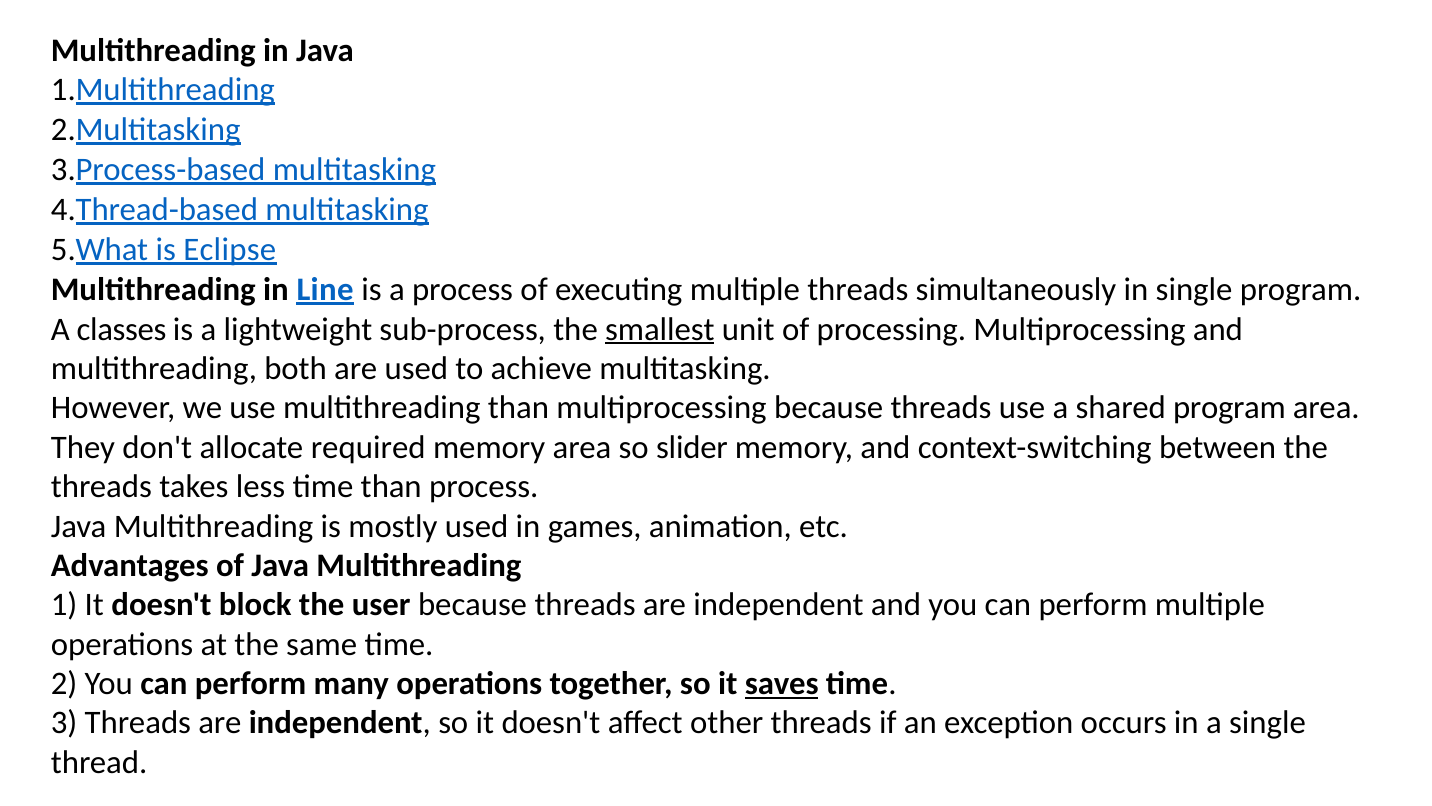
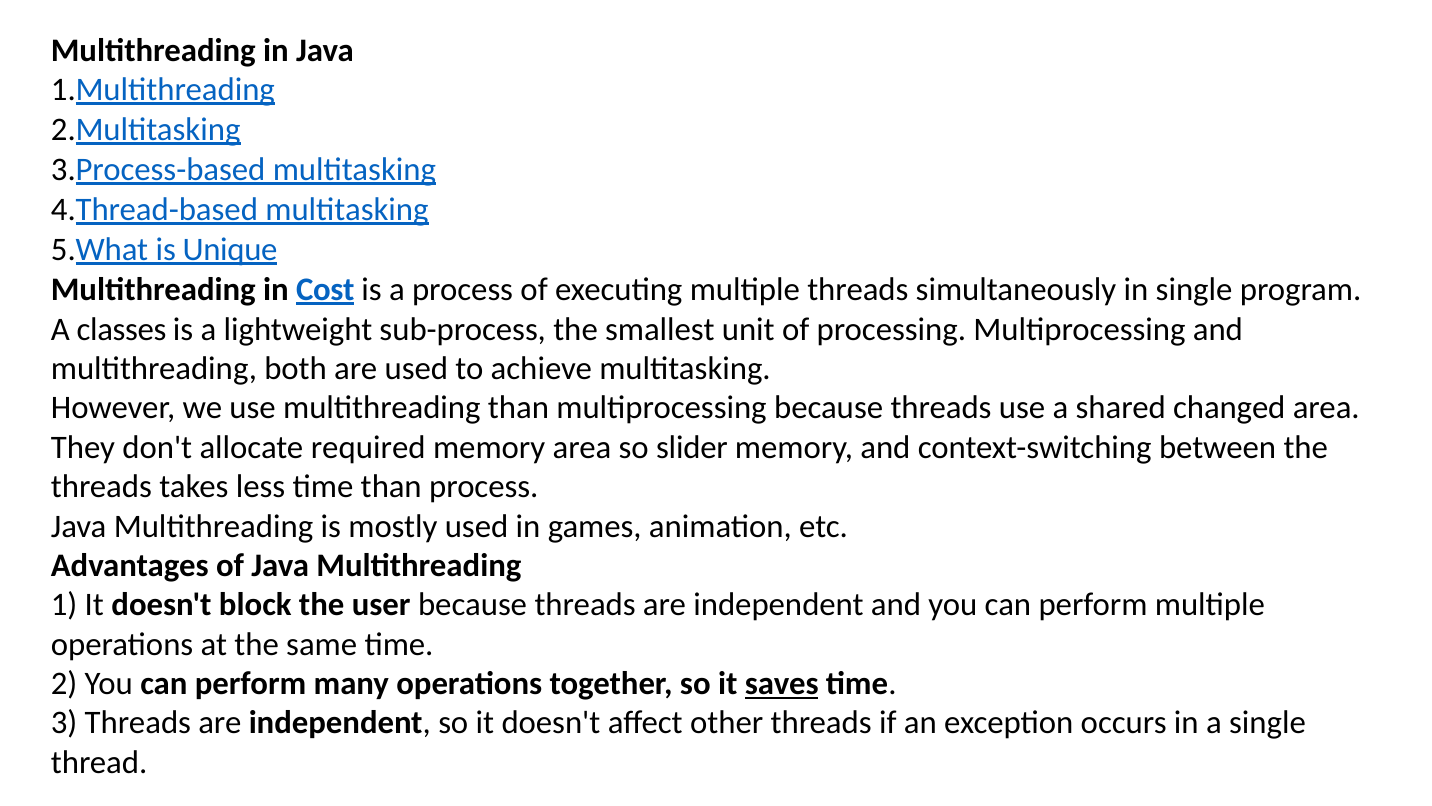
Eclipse: Eclipse -> Unique (230, 249)
Line: Line -> Cost (325, 289)
smallest underline: present -> none (660, 329)
shared program: program -> changed (1229, 408)
